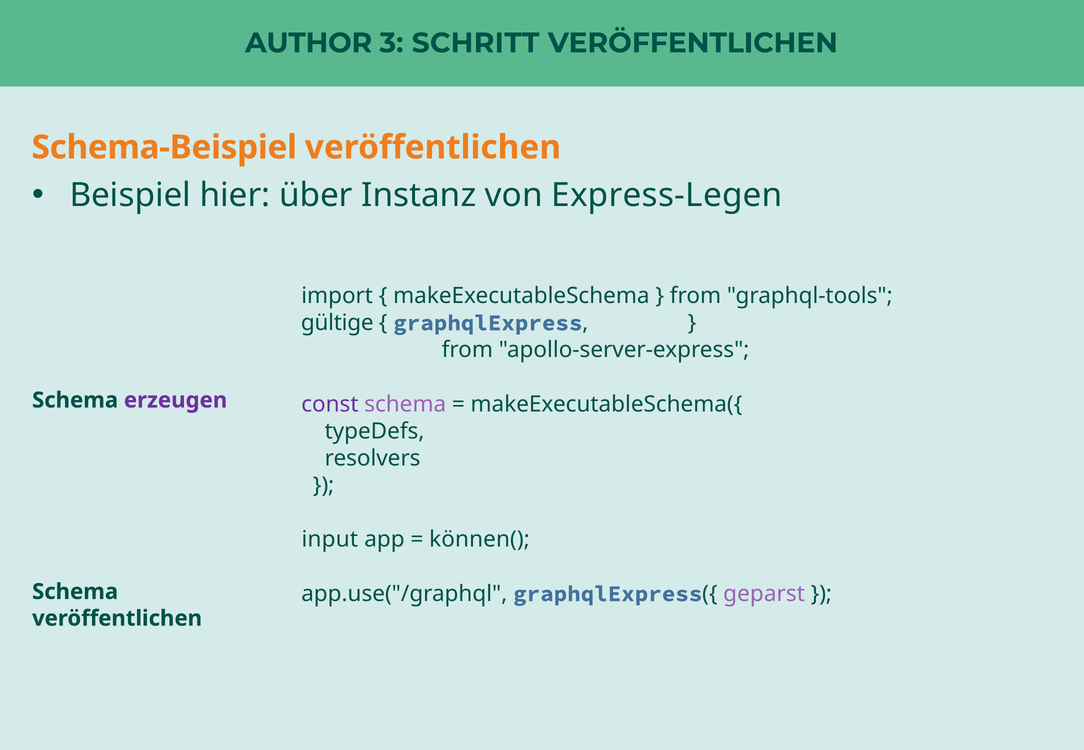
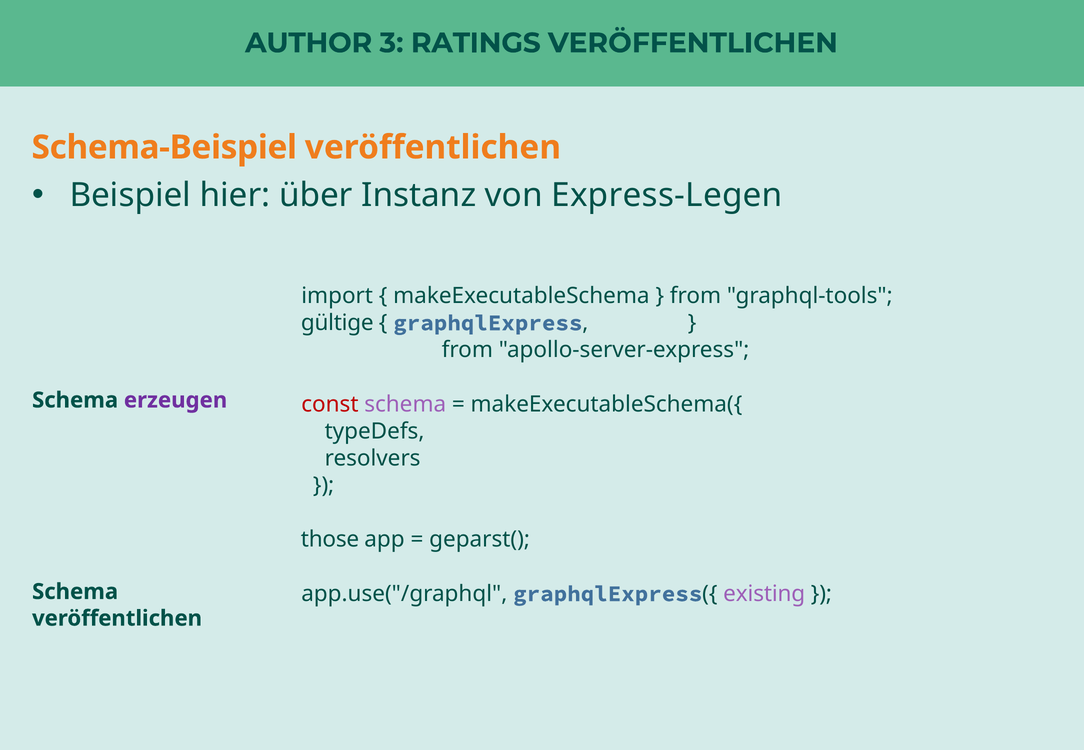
SCHRITT: SCHRITT -> RATINGS (476, 43)
const colour: purple -> red (330, 404)
input: input -> those (330, 540)
können(: können( -> geparst( (480, 540)
geparst: geparst -> existing (764, 594)
